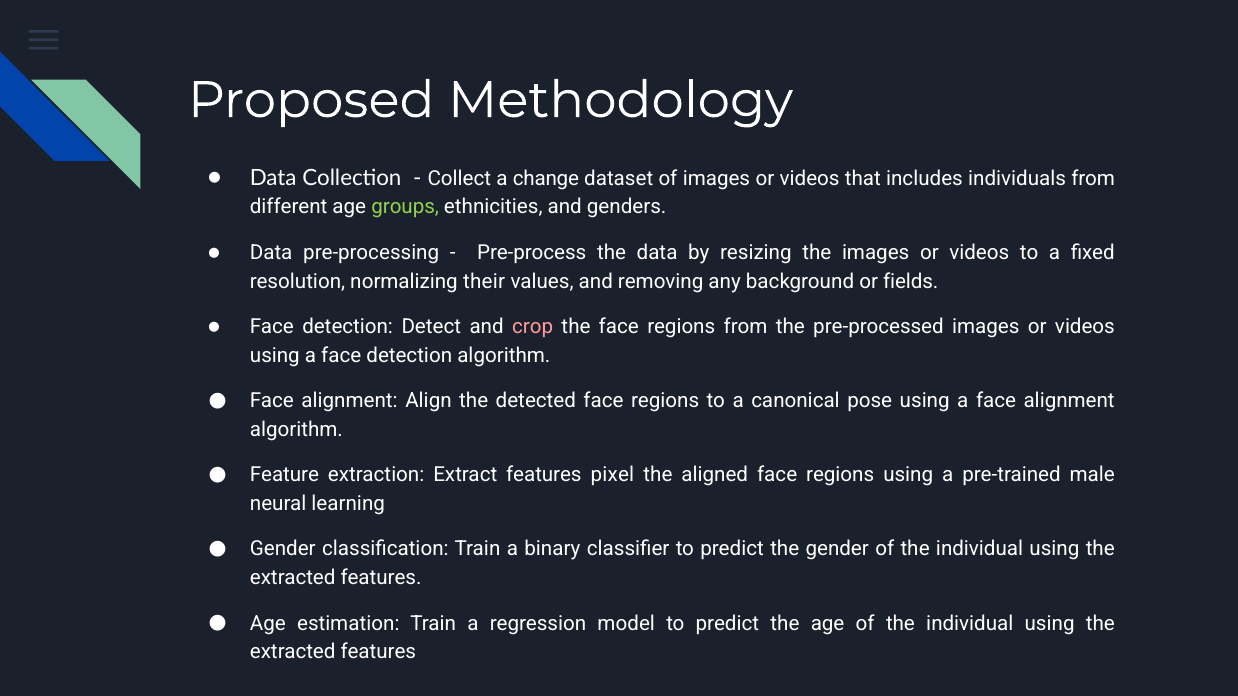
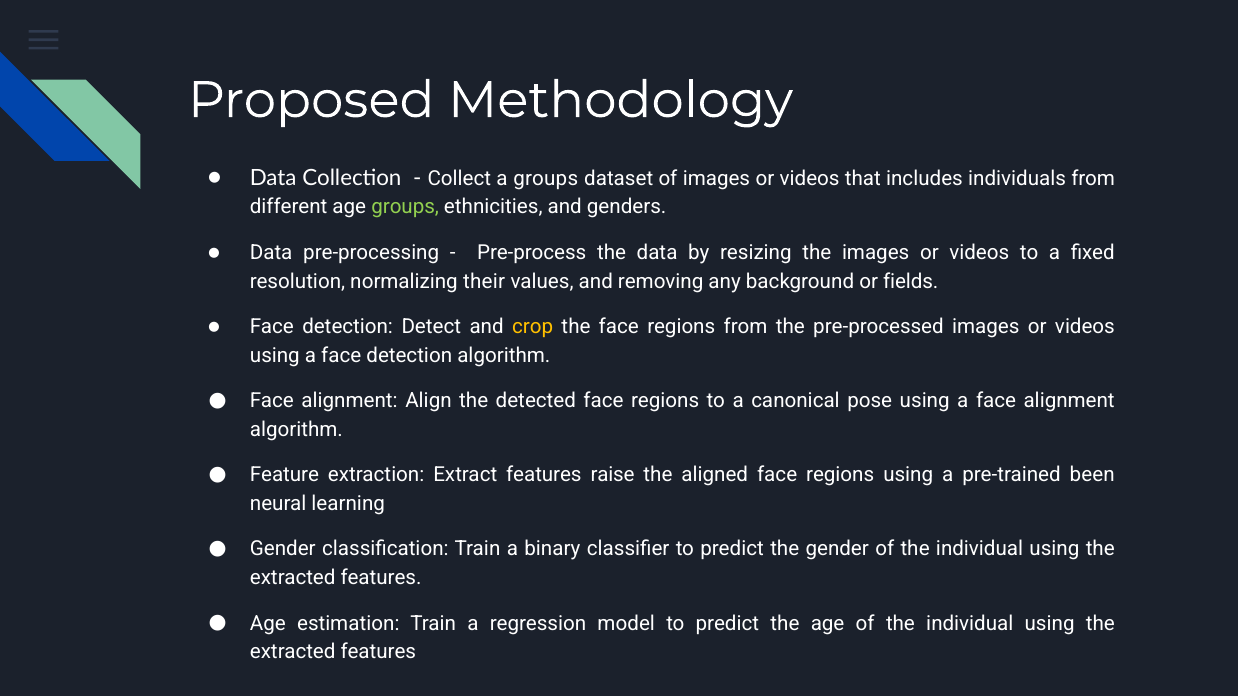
a change: change -> groups (546, 178)
crop colour: pink -> yellow (533, 327)
pixel: pixel -> raise (613, 475)
male: male -> been (1092, 475)
